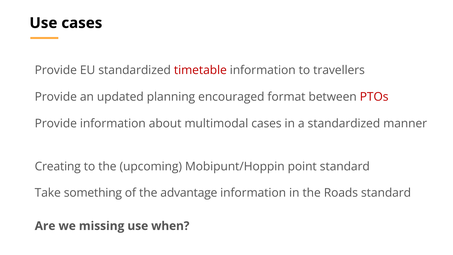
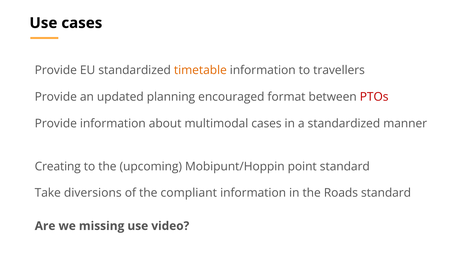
timetable colour: red -> orange (200, 70)
something: something -> diversions (93, 193)
advantage: advantage -> compliant (189, 193)
when: when -> video (170, 226)
